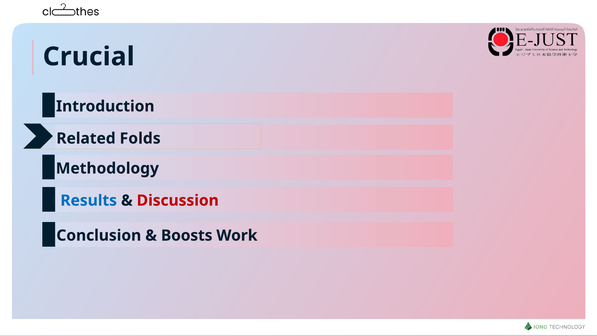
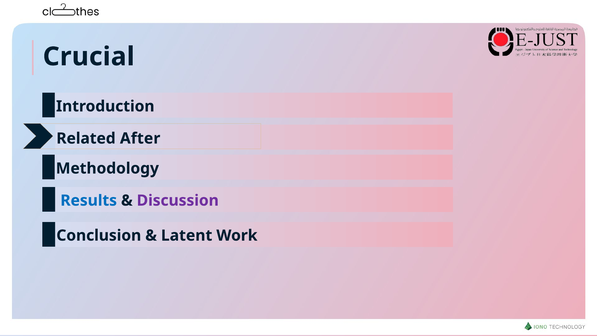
Folds: Folds -> After (140, 138)
Discussion colour: red -> purple (178, 200)
Boosts: Boosts -> Latent (187, 235)
